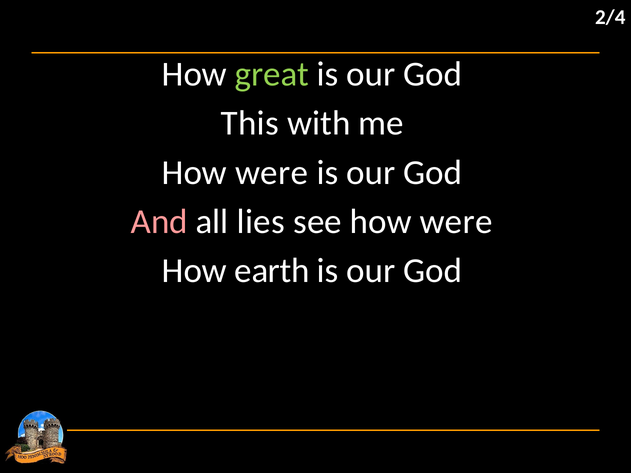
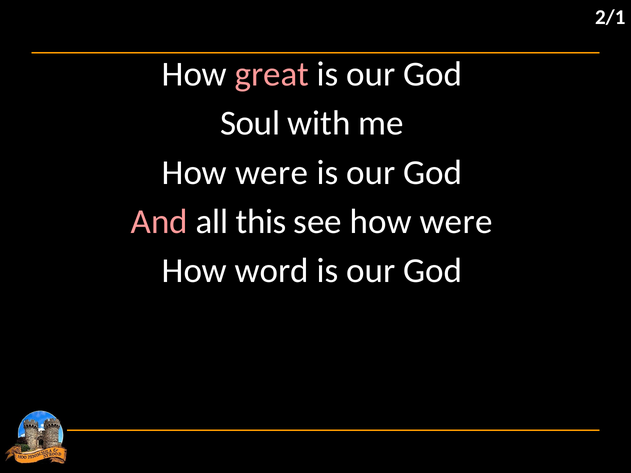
2/4: 2/4 -> 2/1 (610, 17)
great colour: light green -> pink (272, 74)
This: This -> Soul (250, 124)
lies: lies -> this (261, 222)
earth: earth -> word (272, 271)
